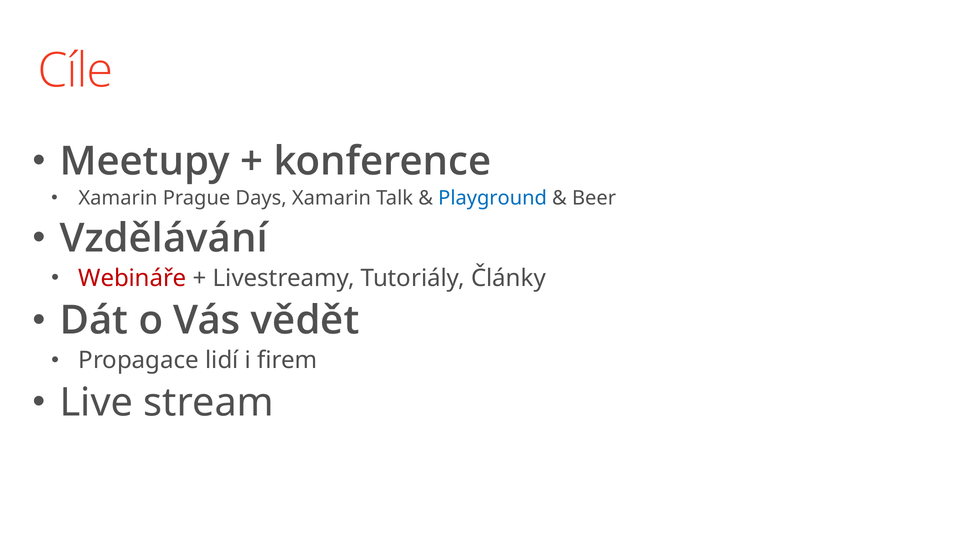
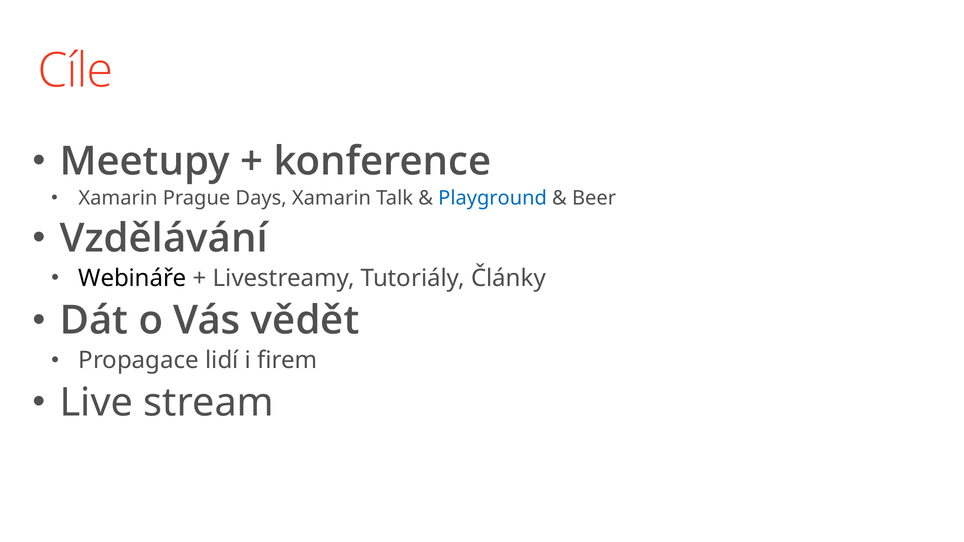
Webináře colour: red -> black (132, 278)
